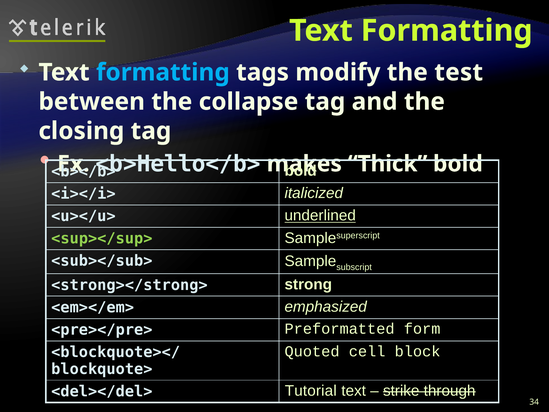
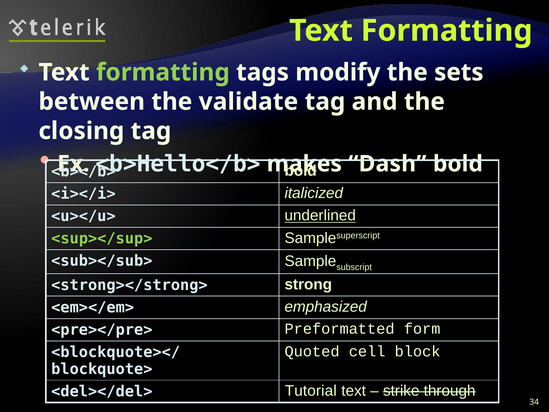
formatting colour: light blue -> light green (163, 72)
test: test -> sets (459, 72)
collapse: collapse -> validate (248, 102)
Thick: Thick -> Dash (387, 164)
